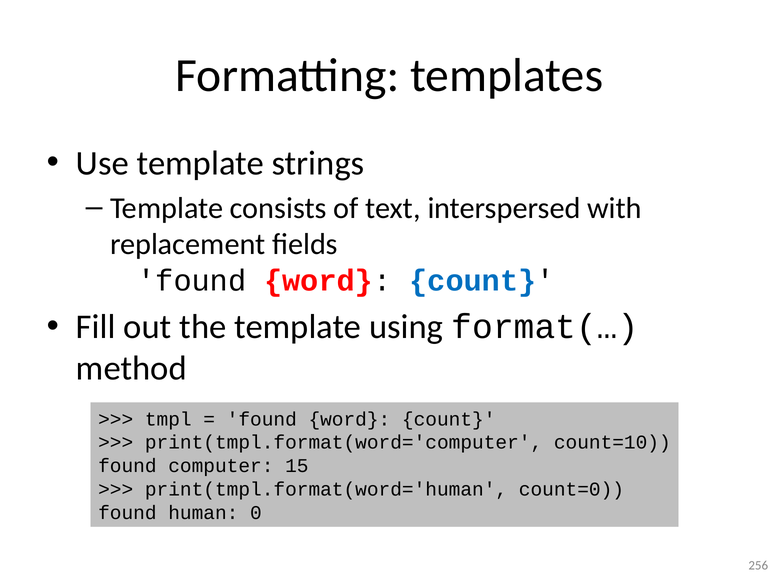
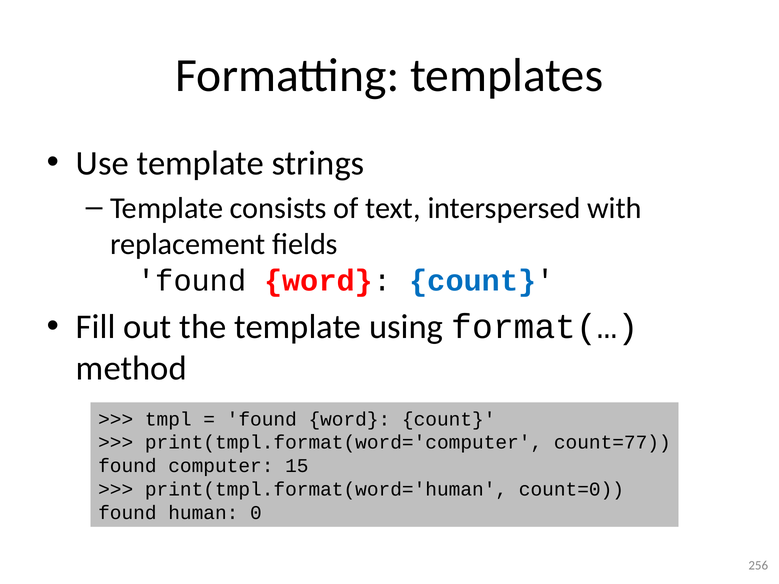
count=10: count=10 -> count=77 (612, 443)
